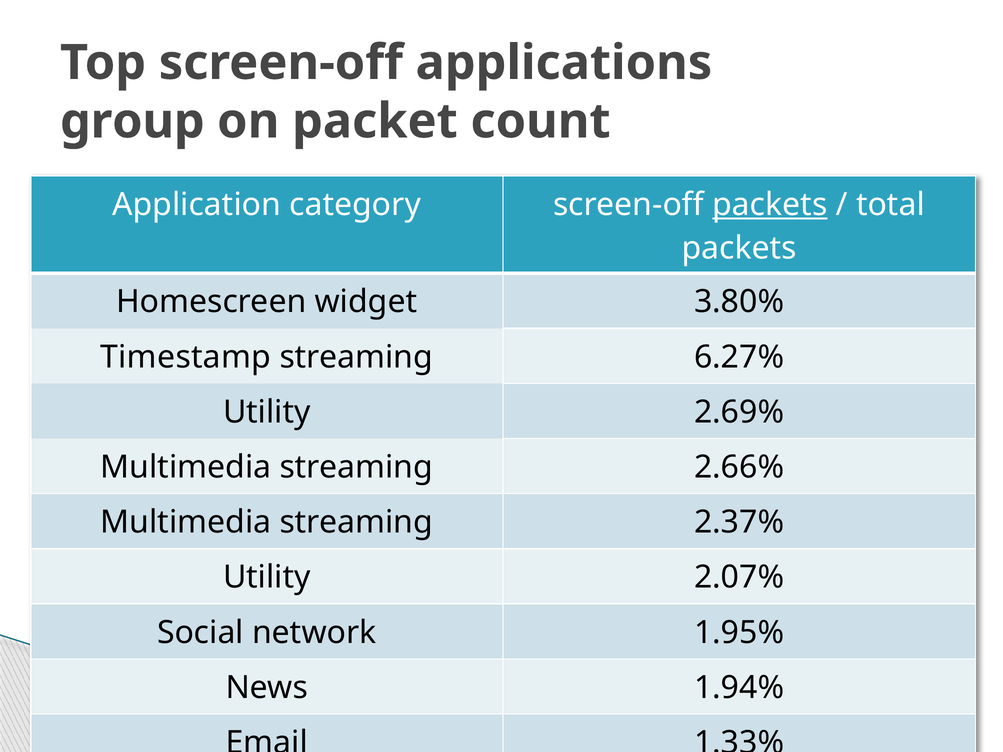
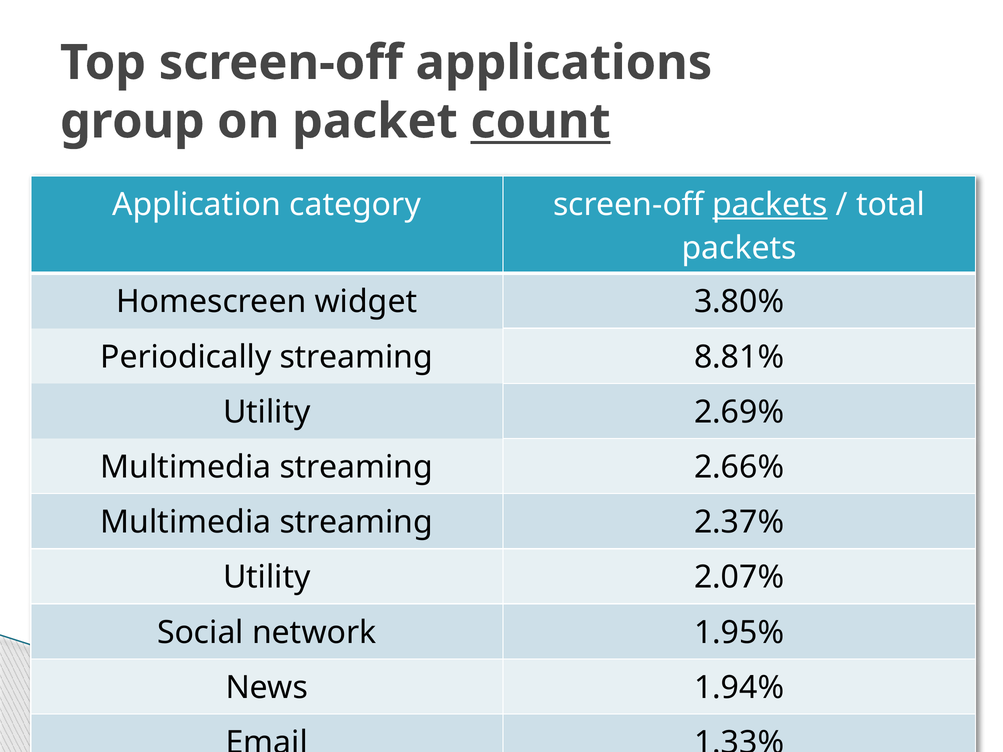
count underline: none -> present (541, 121)
Timestamp: Timestamp -> Periodically (186, 357)
6.27%: 6.27% -> 8.81% (739, 357)
